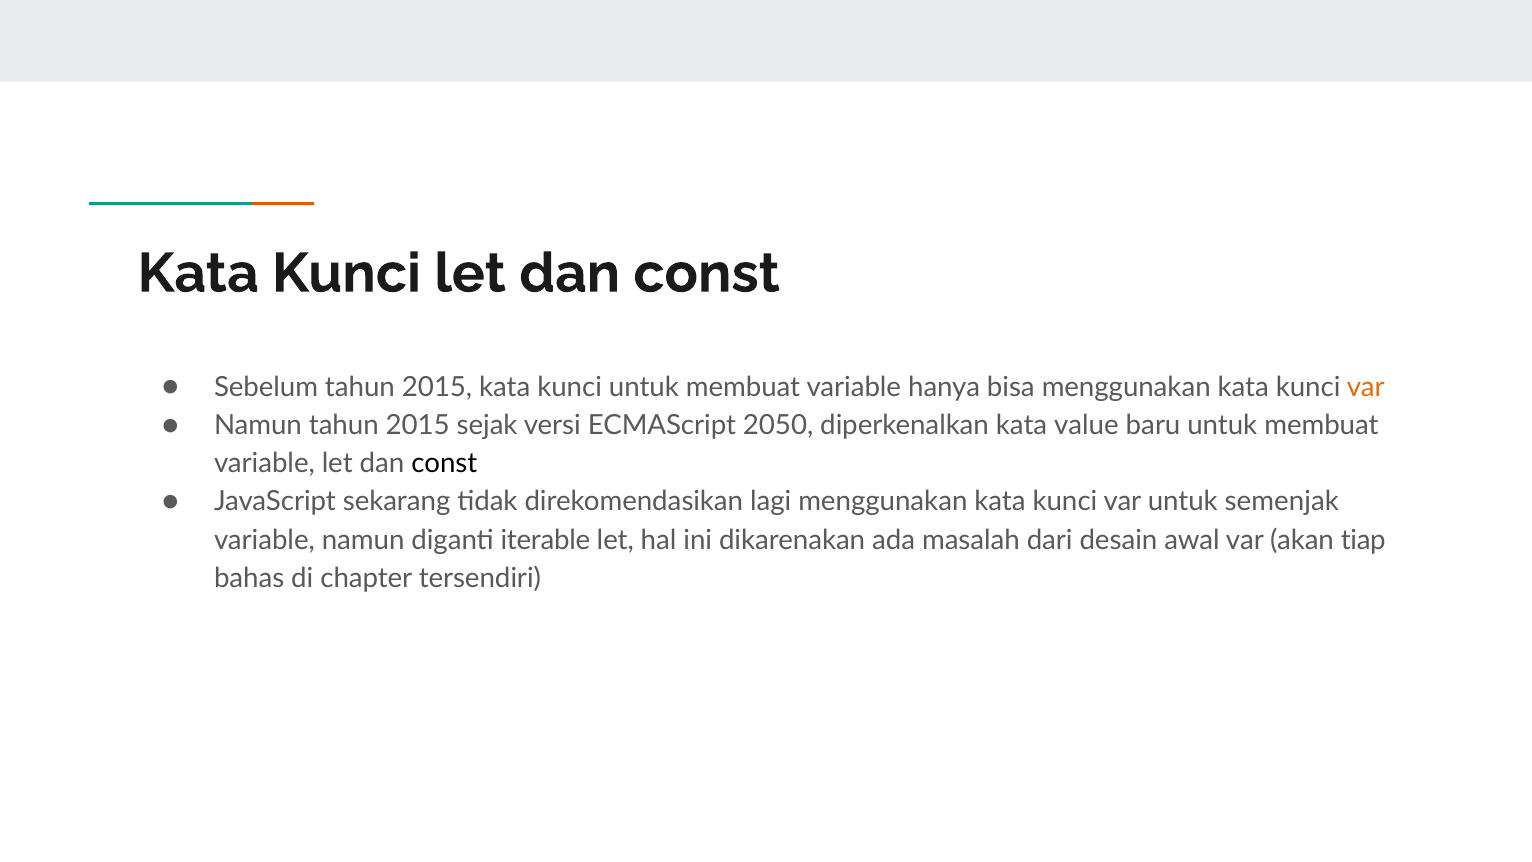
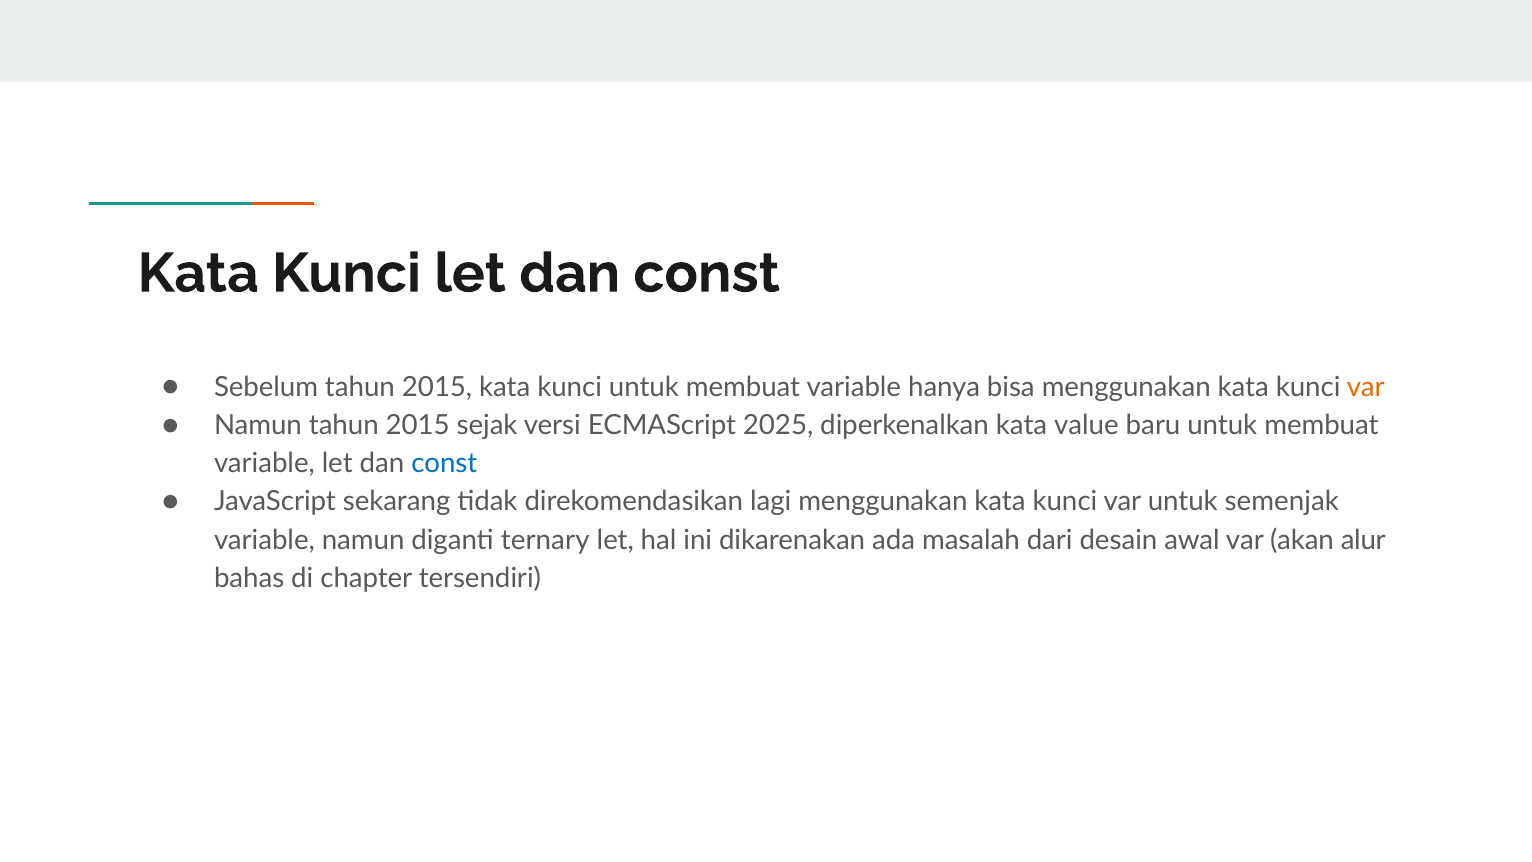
2050: 2050 -> 2025 (778, 425)
const colour: black -> blue (444, 463)
iterable: iterable -> ternary (545, 540)
tiap: tiap -> alur (1363, 540)
